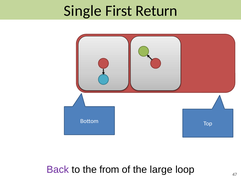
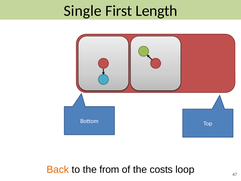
Return: Return -> Length (156, 11)
Back colour: purple -> orange (58, 169)
large: large -> costs (161, 169)
